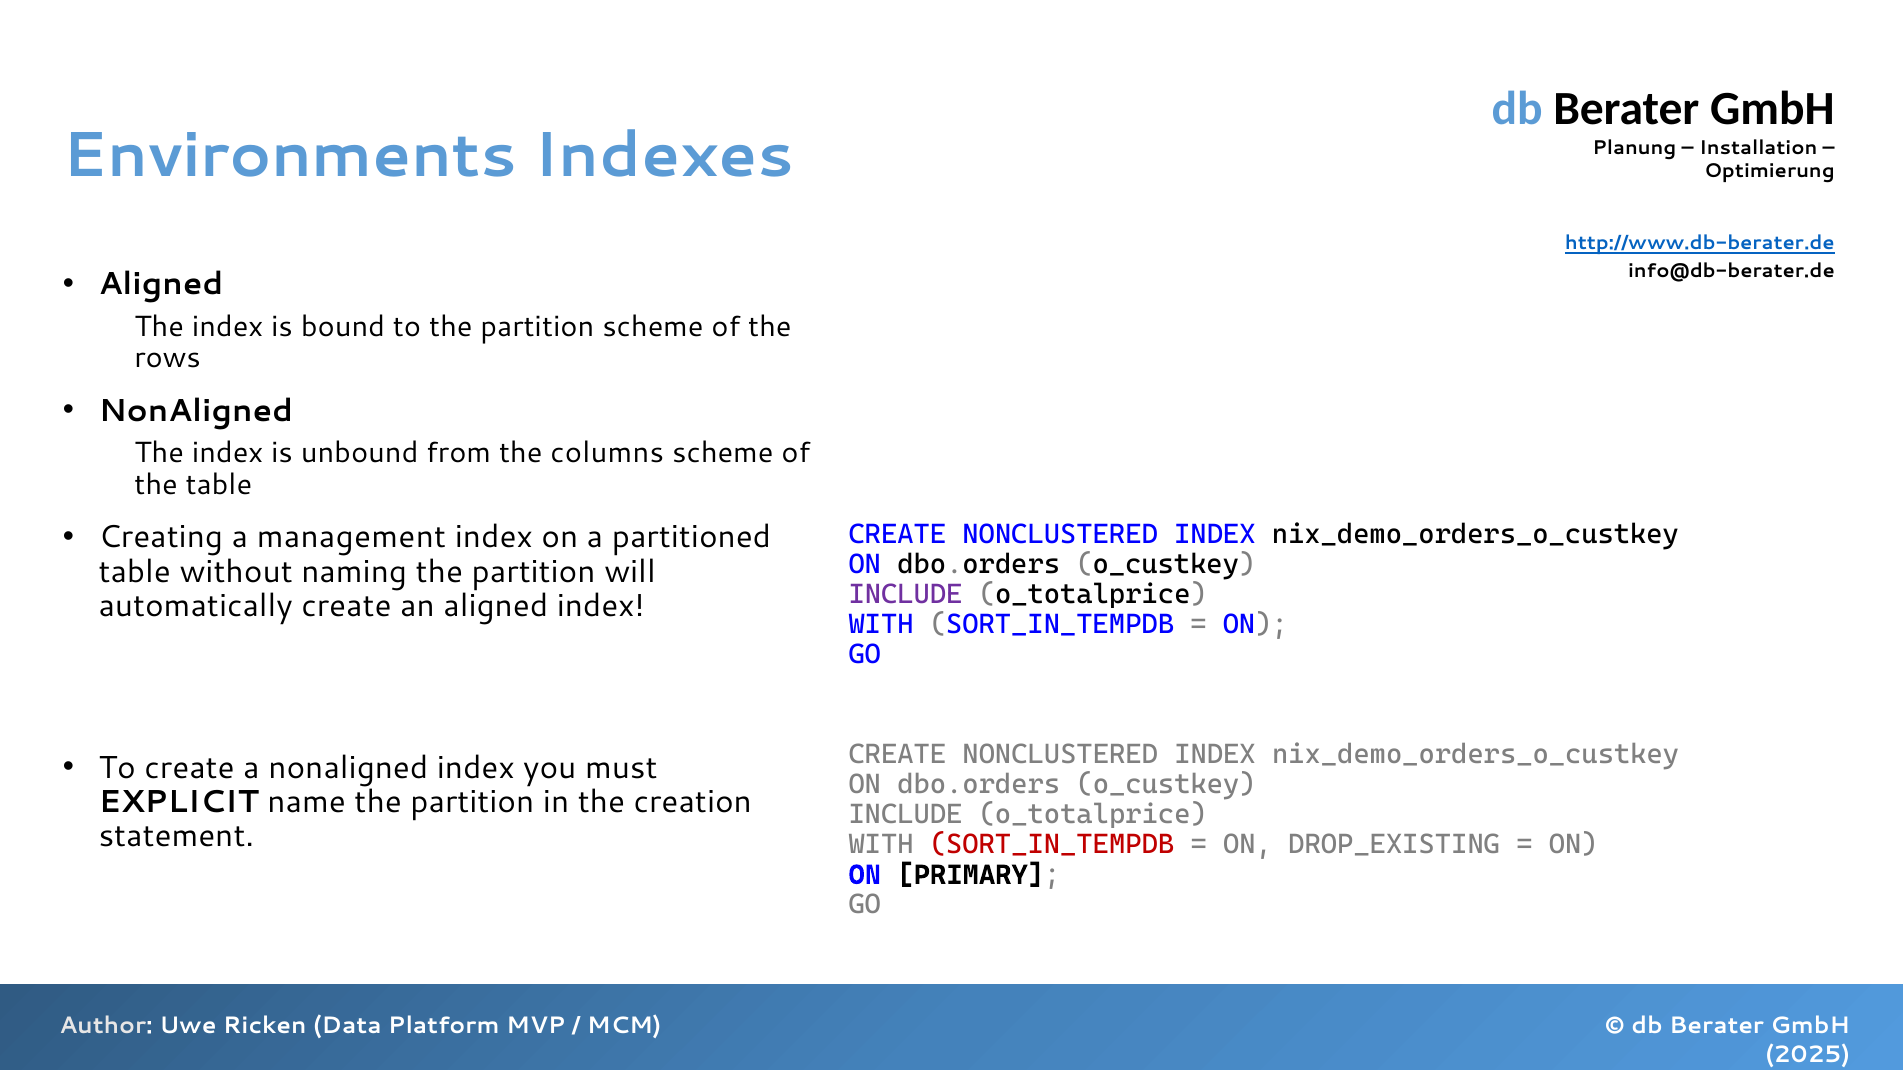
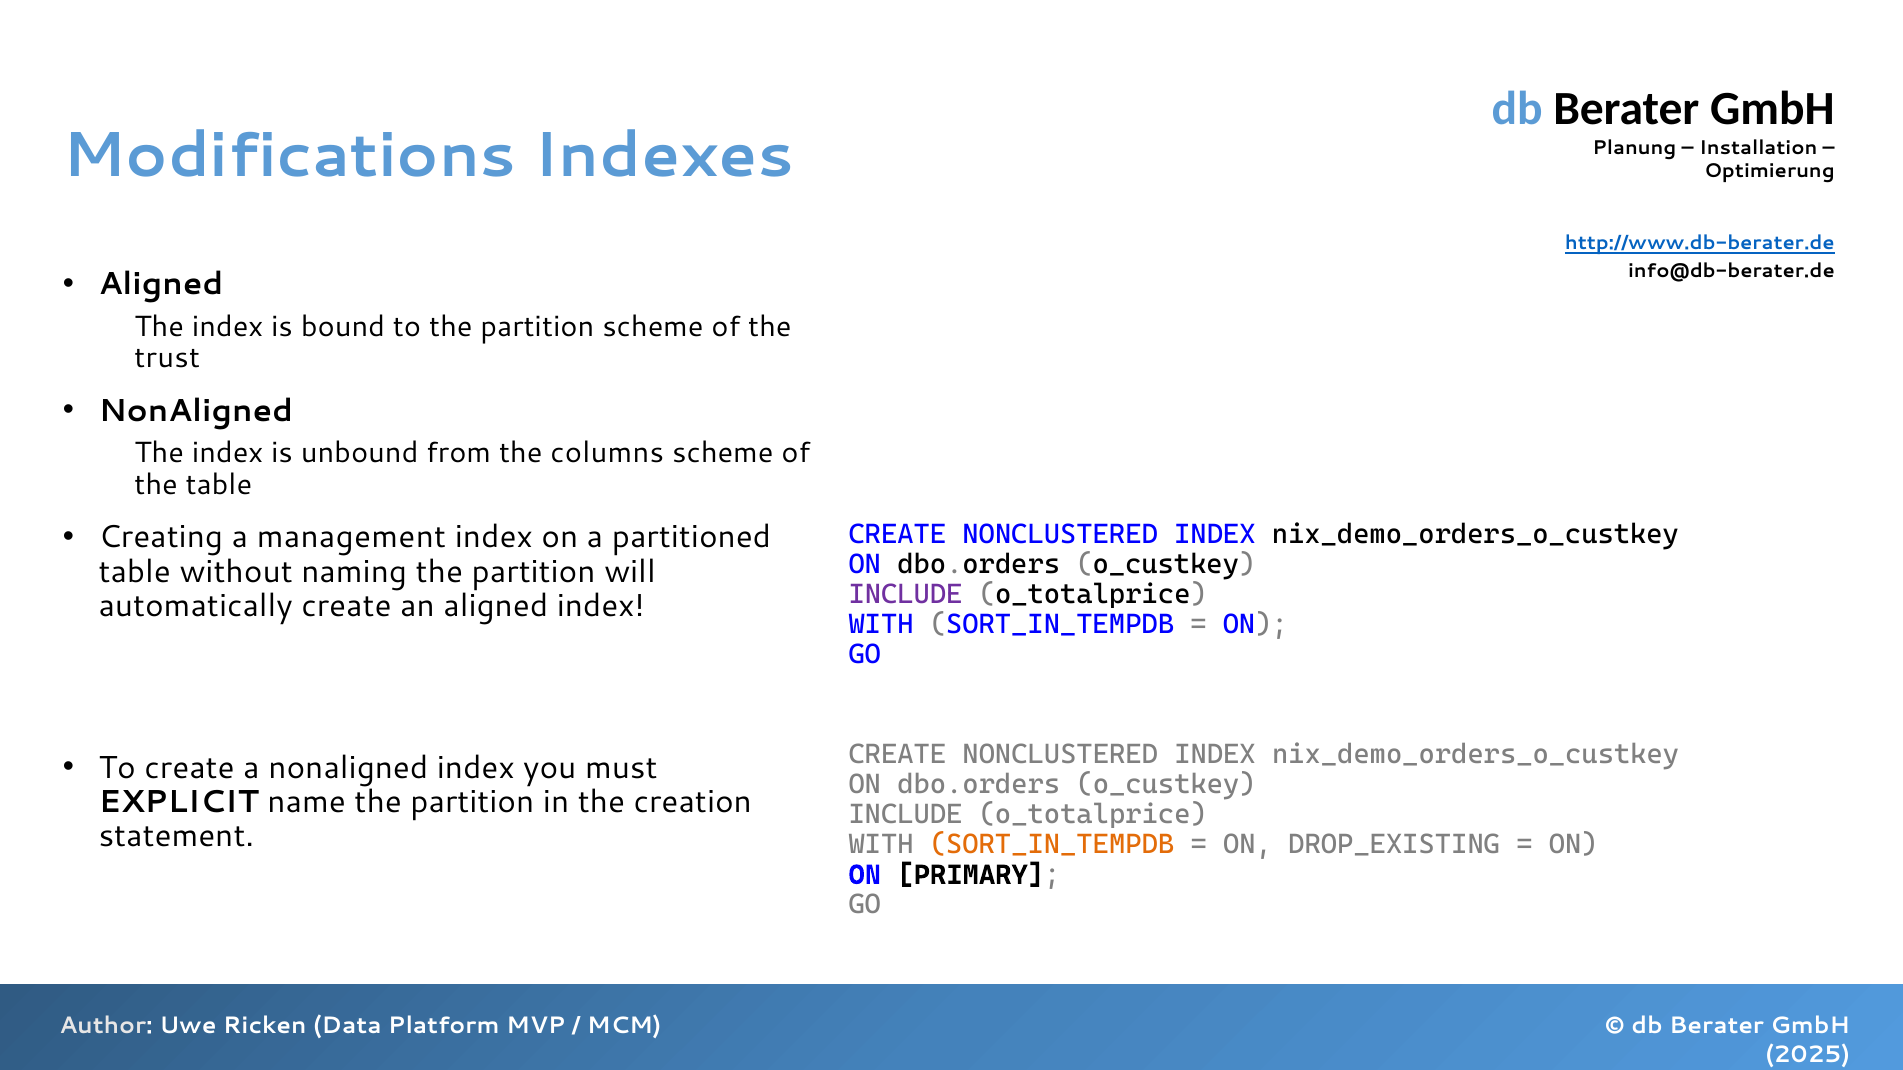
Environments: Environments -> Modifications (290, 156)
rows: rows -> trust (167, 358)
SORT_IN_TEMPDB colour: red -> orange (1052, 845)
